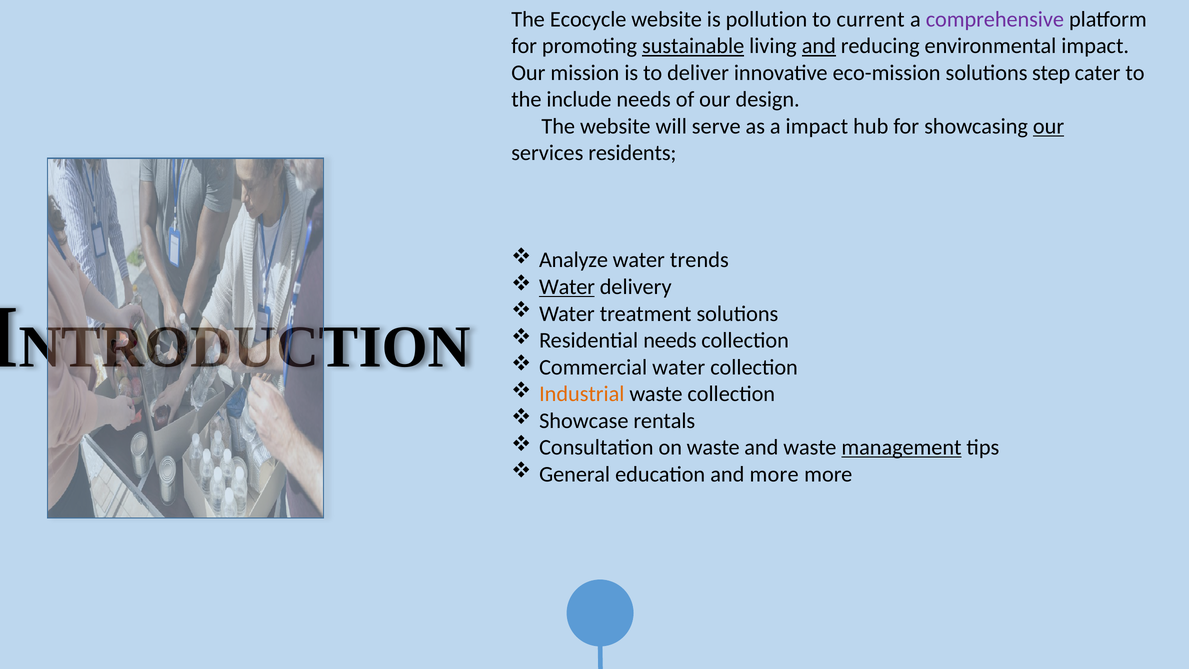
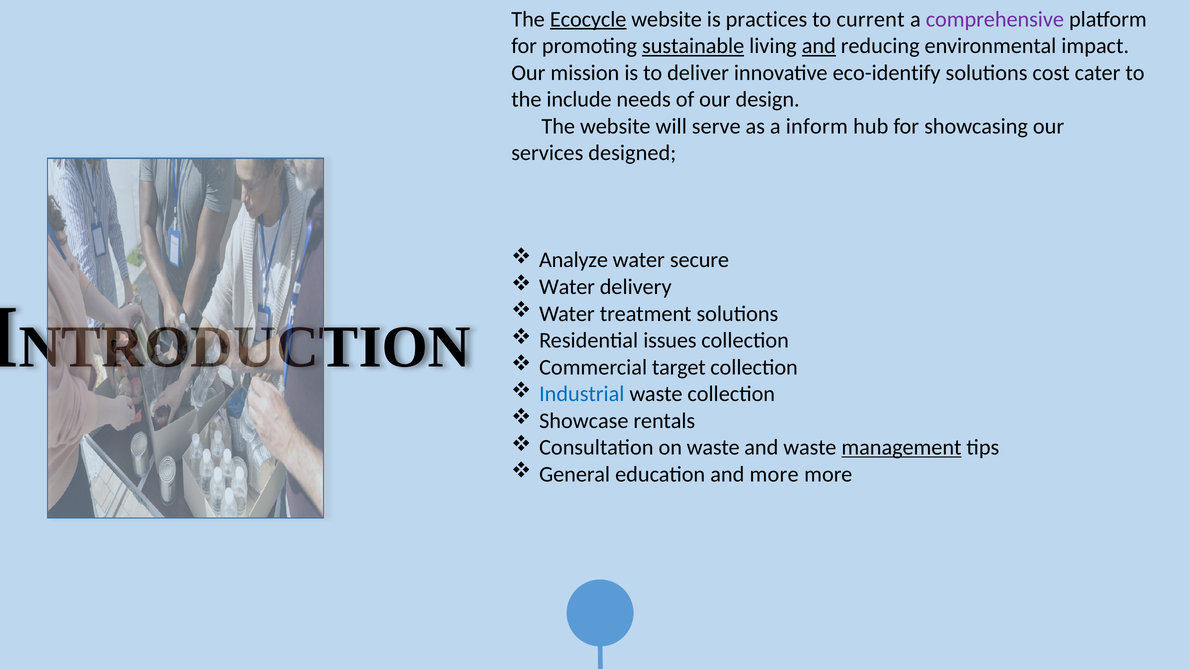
Ecocycle underline: none -> present (588, 19)
pollution: pollution -> practices (766, 19)
eco-mission: eco-mission -> eco-identify (887, 73)
step: step -> cost (1051, 73)
a impact: impact -> inform (817, 126)
our underline: present -> none (1049, 126)
residents: residents -> designed (632, 153)
trends: trends -> secure (700, 260)
Water underline: present -> none (567, 287)
Residential needs: needs -> issues (670, 340)
Commercial water: water -> target (679, 367)
Industrial colour: orange -> blue (582, 394)
